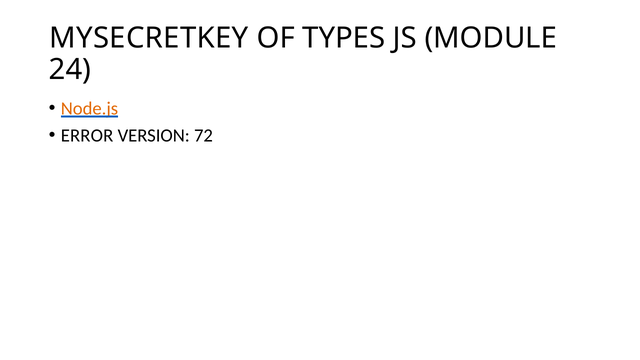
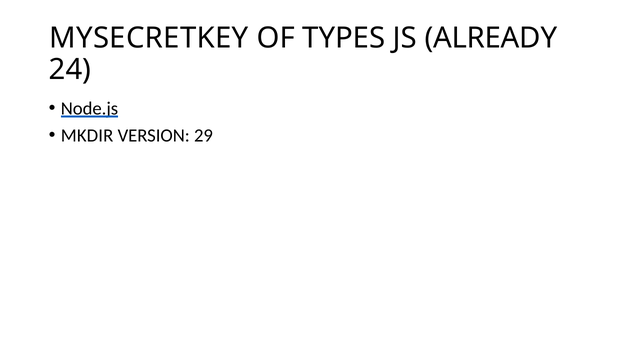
MODULE: MODULE -> ALREADY (491, 38)
Node.js colour: orange -> black (89, 108)
ERROR: ERROR -> MKDIR (87, 135)
72: 72 -> 29 (203, 135)
